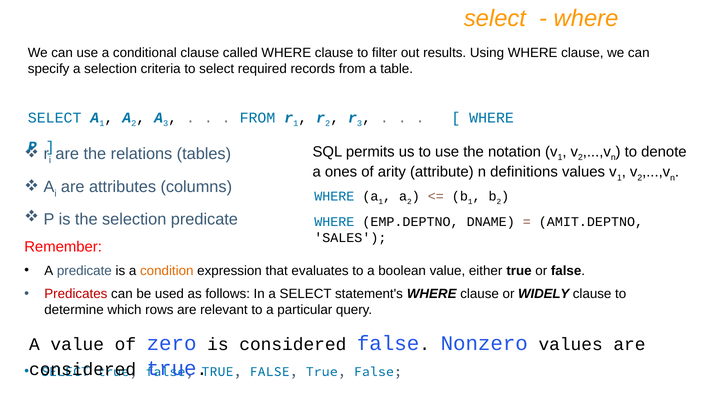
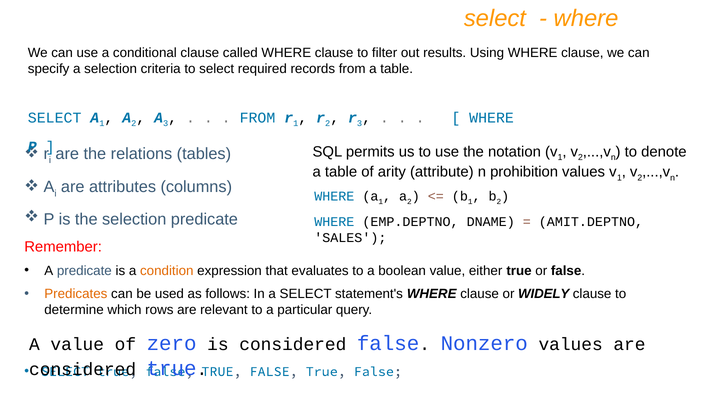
ones: ones -> table (341, 172)
definitions: definitions -> prohibition (524, 172)
Predicates colour: red -> orange (76, 294)
